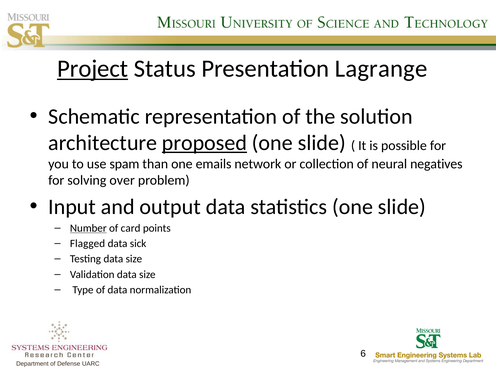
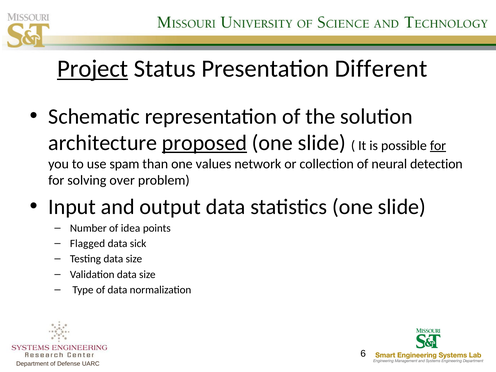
Lagrange: Lagrange -> Different (381, 69)
for underline: none -> present (438, 146)
emails: emails -> values (214, 164)
negatives: negatives -> detection (436, 164)
Number underline: present -> none (88, 228)
card: card -> idea (131, 228)
